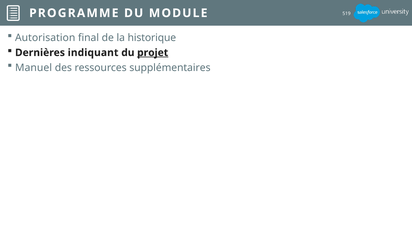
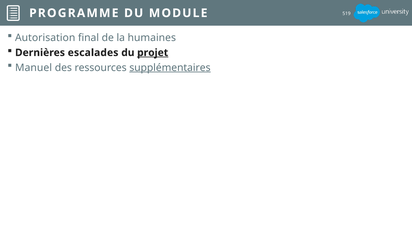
historique: historique -> humaines (152, 38)
indiquant: indiquant -> escalades (93, 53)
supplémentaires underline: none -> present (170, 68)
